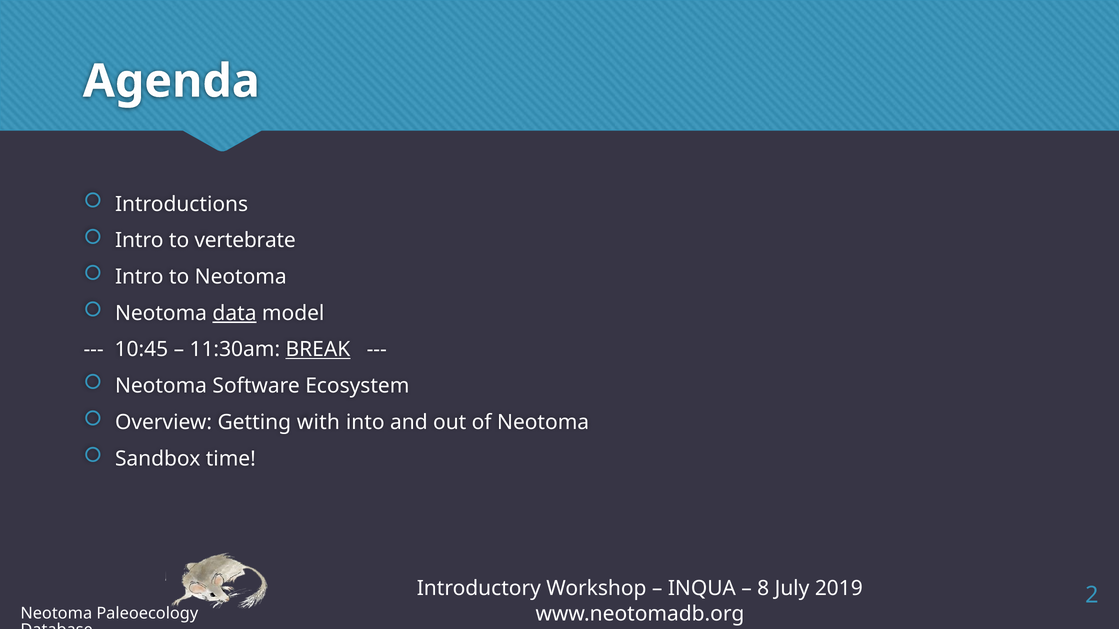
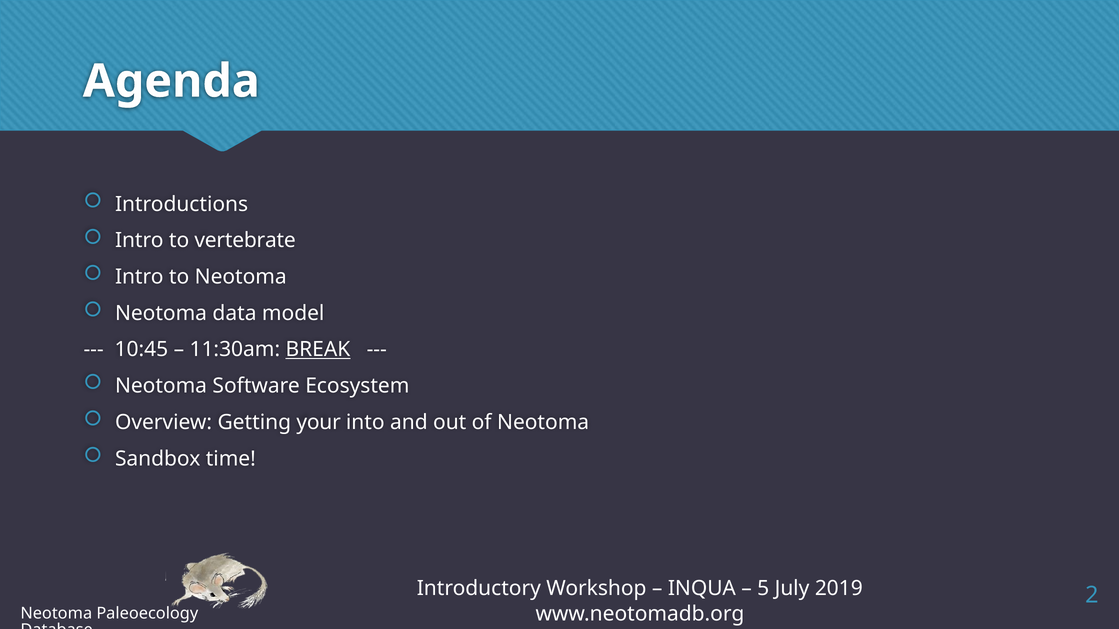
data underline: present -> none (235, 313)
with: with -> your (319, 423)
8: 8 -> 5 (763, 589)
